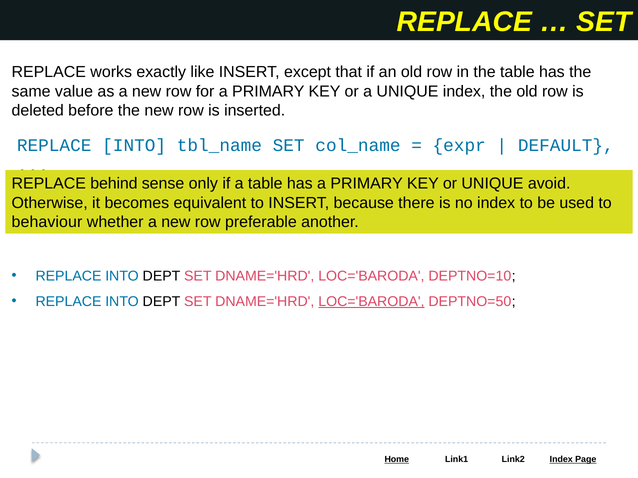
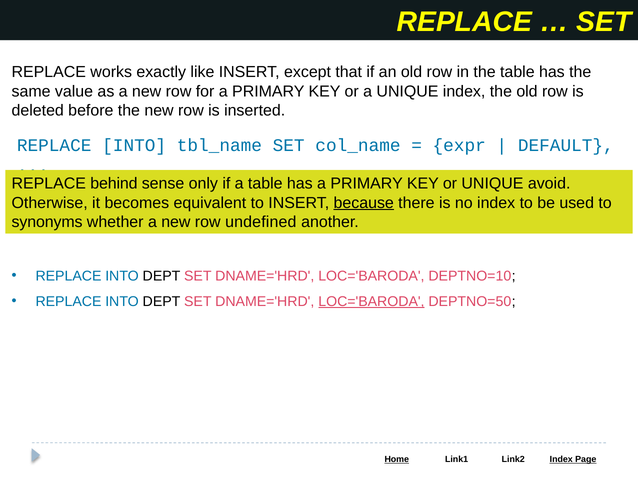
because underline: none -> present (364, 203)
behaviour: behaviour -> synonyms (47, 222)
preferable: preferable -> undefined (261, 222)
